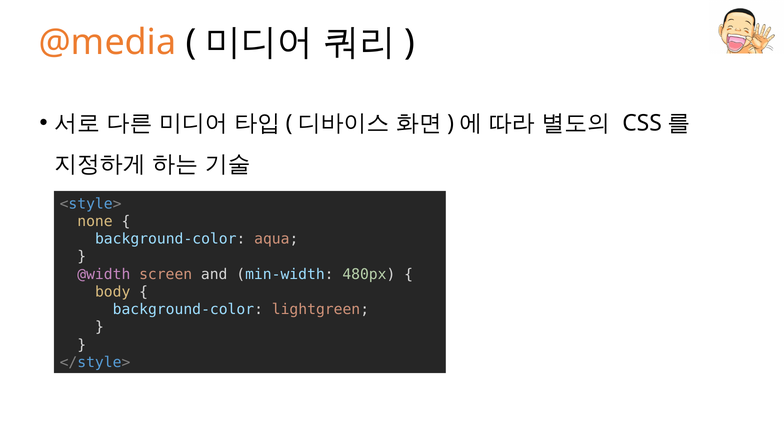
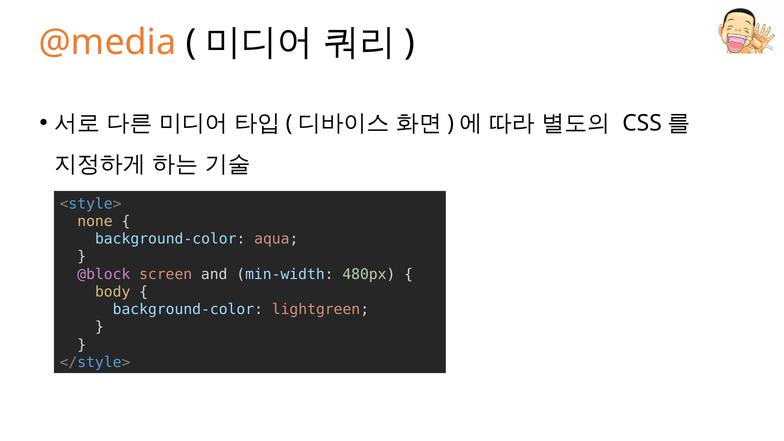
@width: @width -> @block (104, 274)
